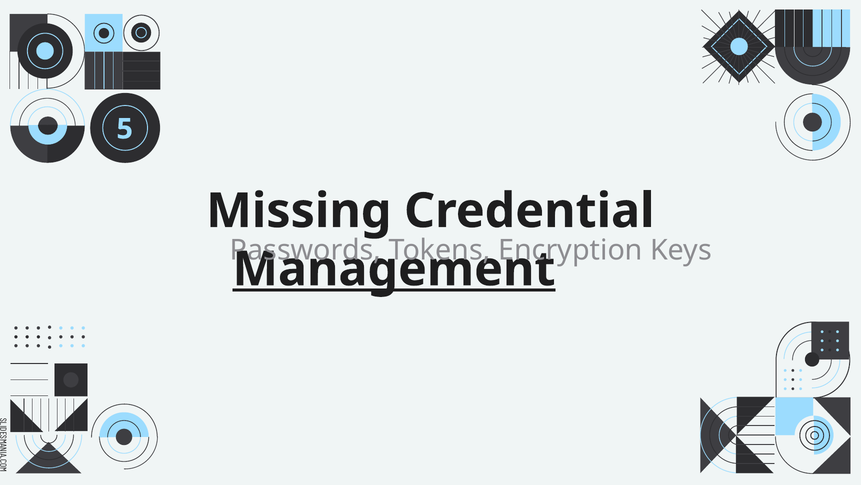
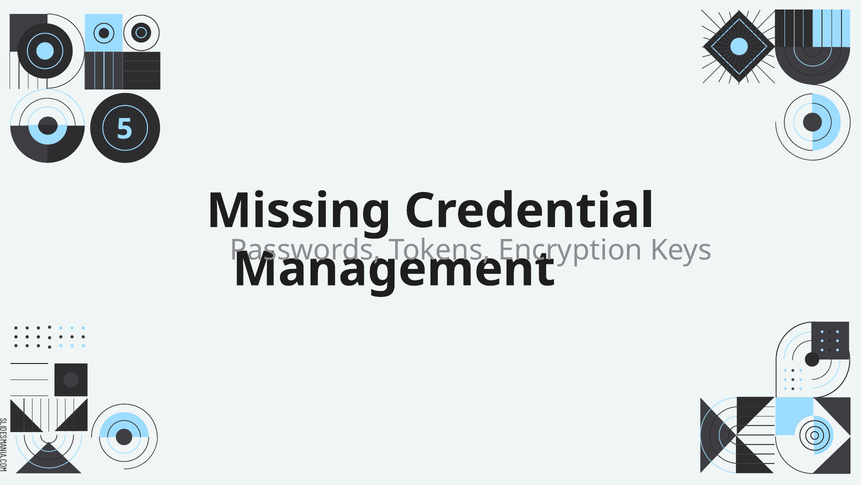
Management underline: present -> none (394, 269)
